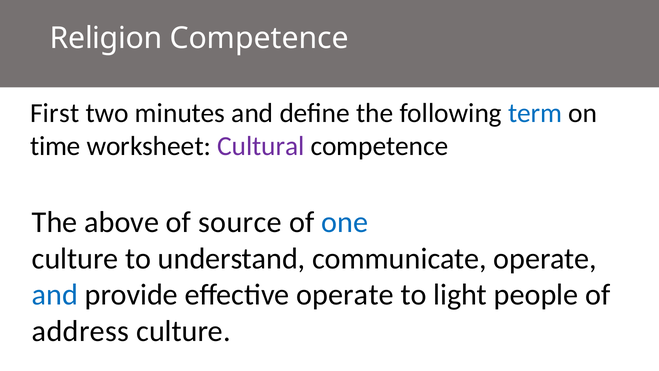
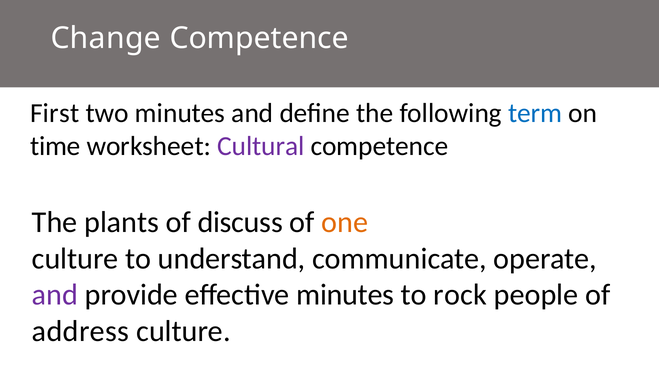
Religion: Religion -> Change (106, 38)
above: above -> plants (122, 222)
source: source -> discuss (240, 222)
one colour: blue -> orange (345, 222)
and colour: blue -> purple (55, 295)
effective operate: operate -> minutes (345, 295)
light: light -> rock (460, 295)
